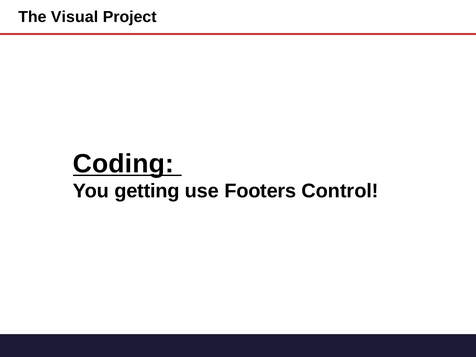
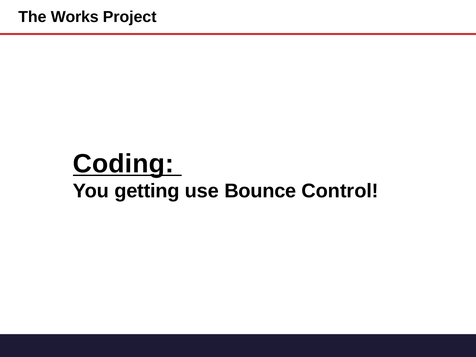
Visual: Visual -> Works (75, 17)
Footers: Footers -> Bounce (260, 191)
